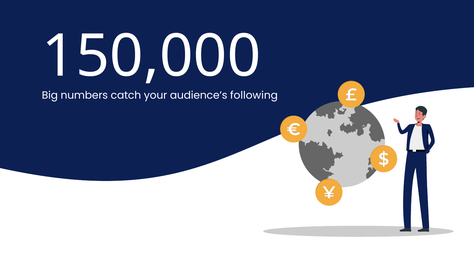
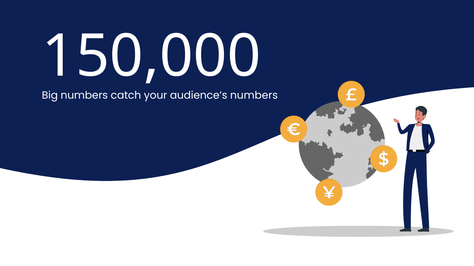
following: following -> numbers (254, 96)
